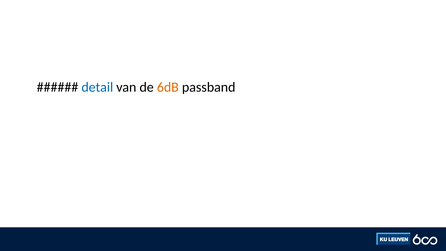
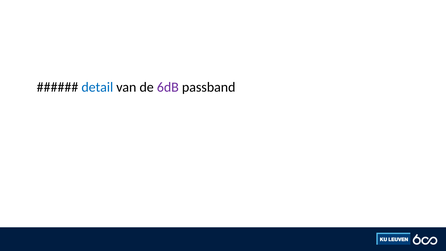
6dB colour: orange -> purple (168, 87)
